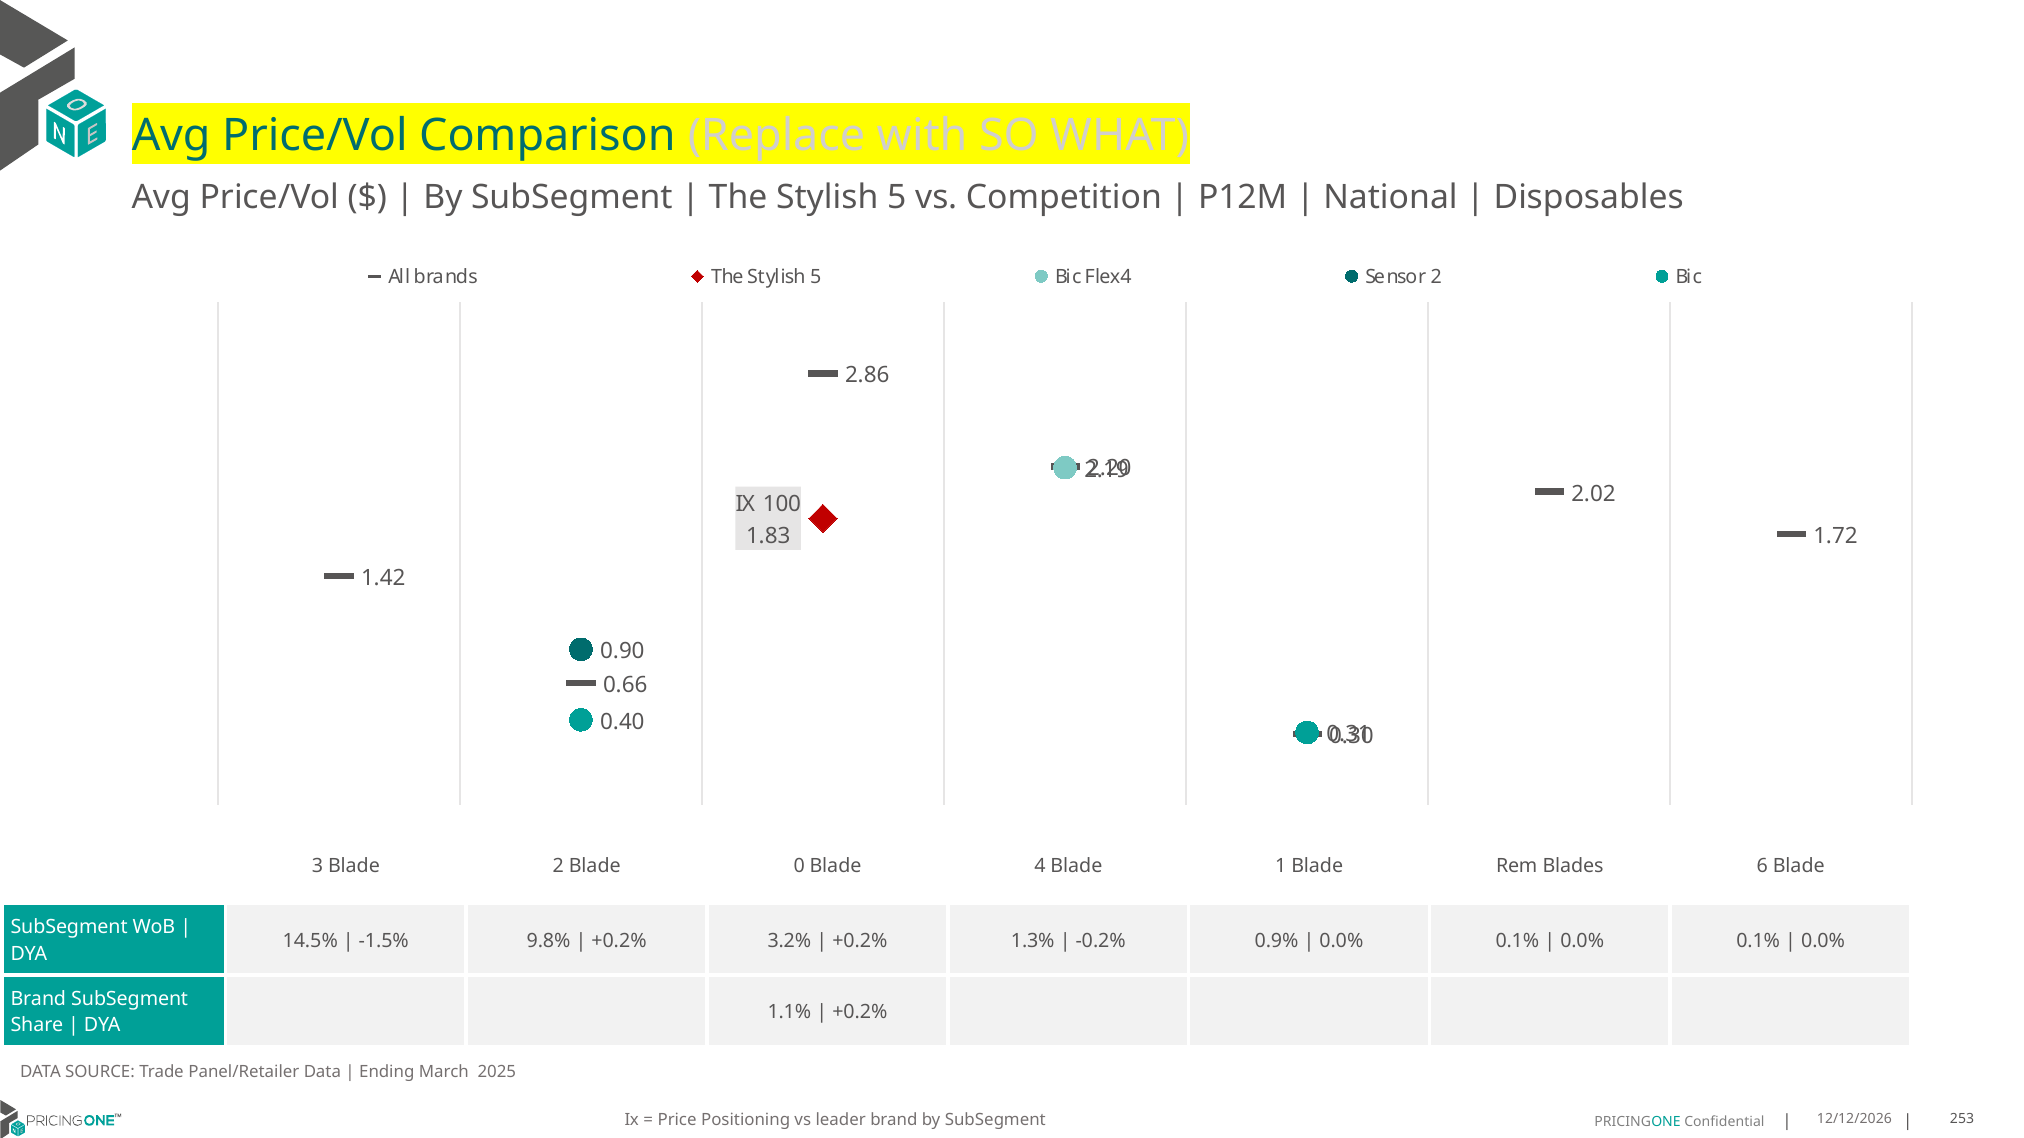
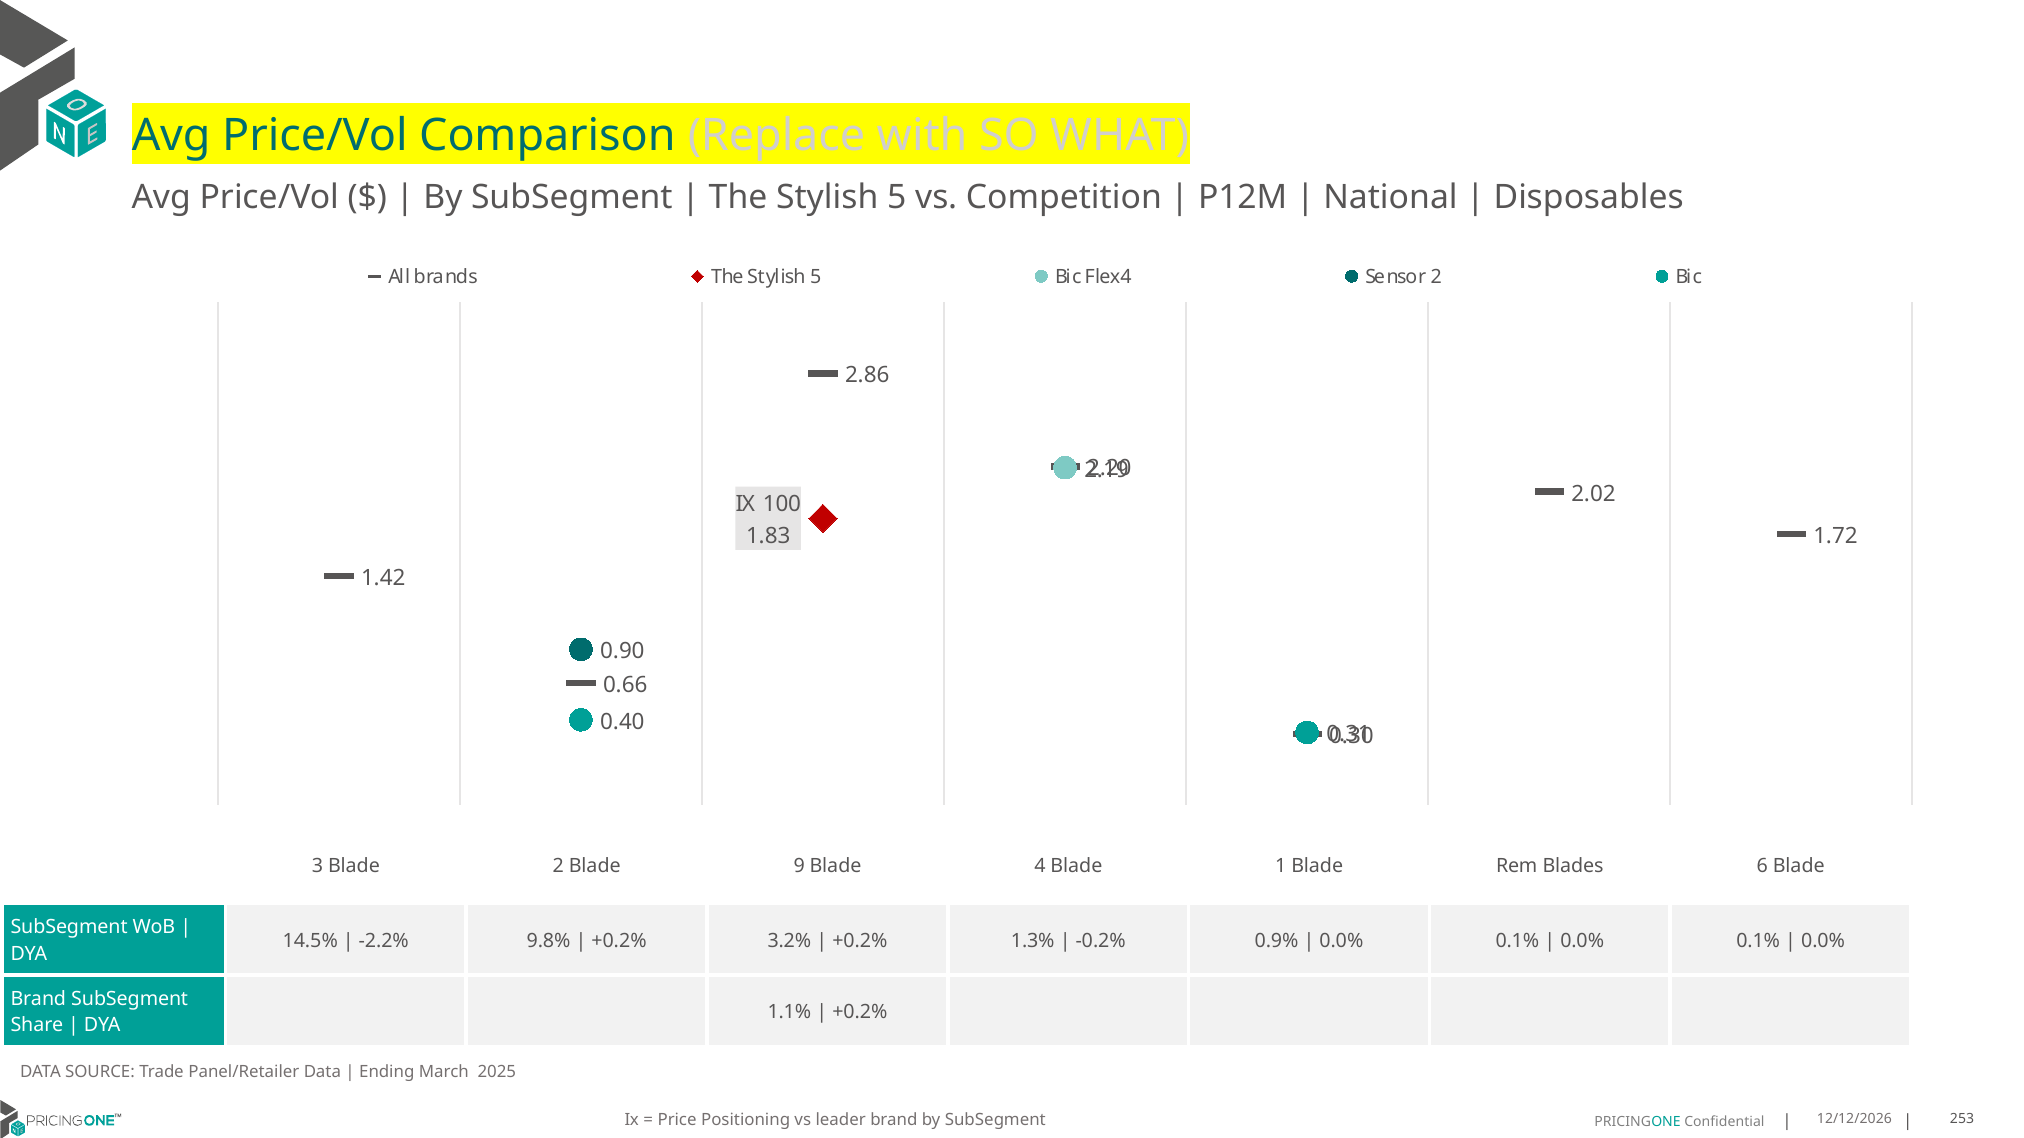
0: 0 -> 9 (799, 866)
-1.5%: -1.5% -> -2.2% (384, 941)
